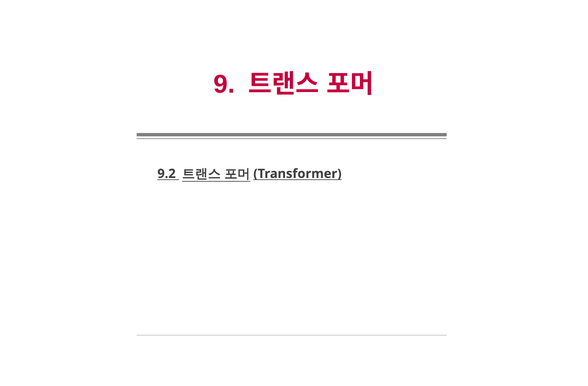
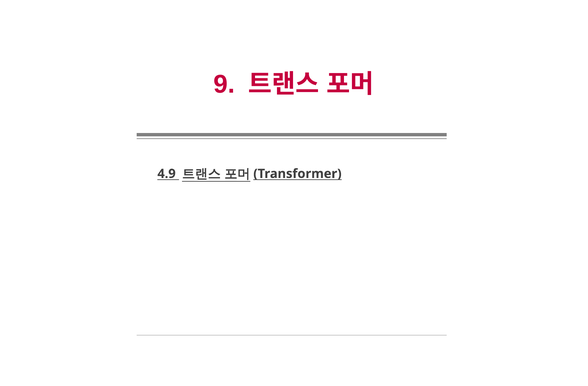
9.2: 9.2 -> 4.9 (167, 174)
